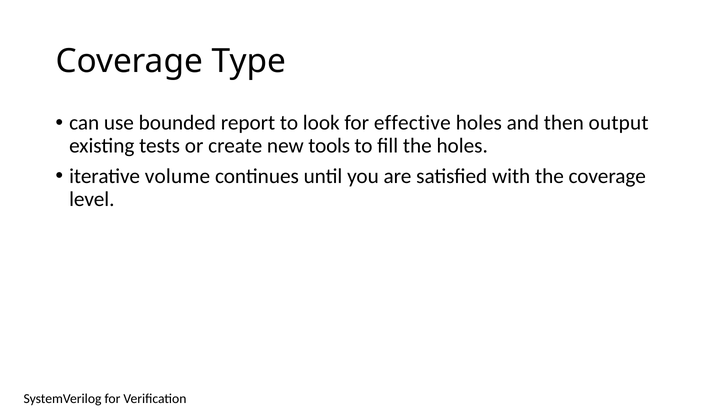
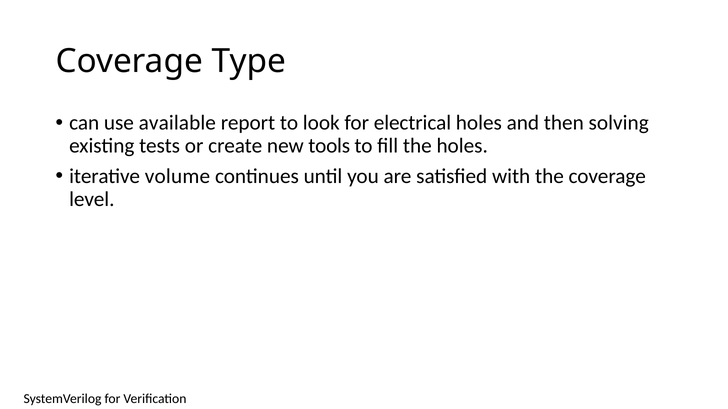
bounded: bounded -> available (177, 123)
effective: effective -> electrical (413, 123)
output: output -> solving (619, 123)
